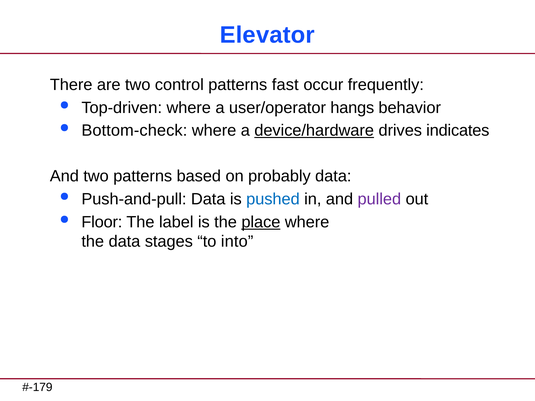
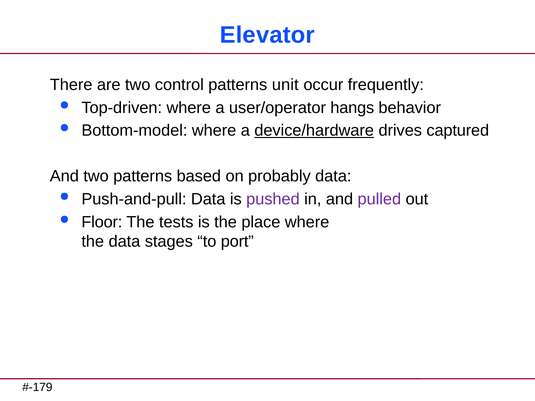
fast: fast -> unit (285, 85)
Bottom-check: Bottom-check -> Bottom-model (134, 131)
indicates: indicates -> captured (458, 131)
pushed colour: blue -> purple (273, 199)
label: label -> tests (176, 222)
place underline: present -> none (261, 222)
into: into -> port (237, 242)
